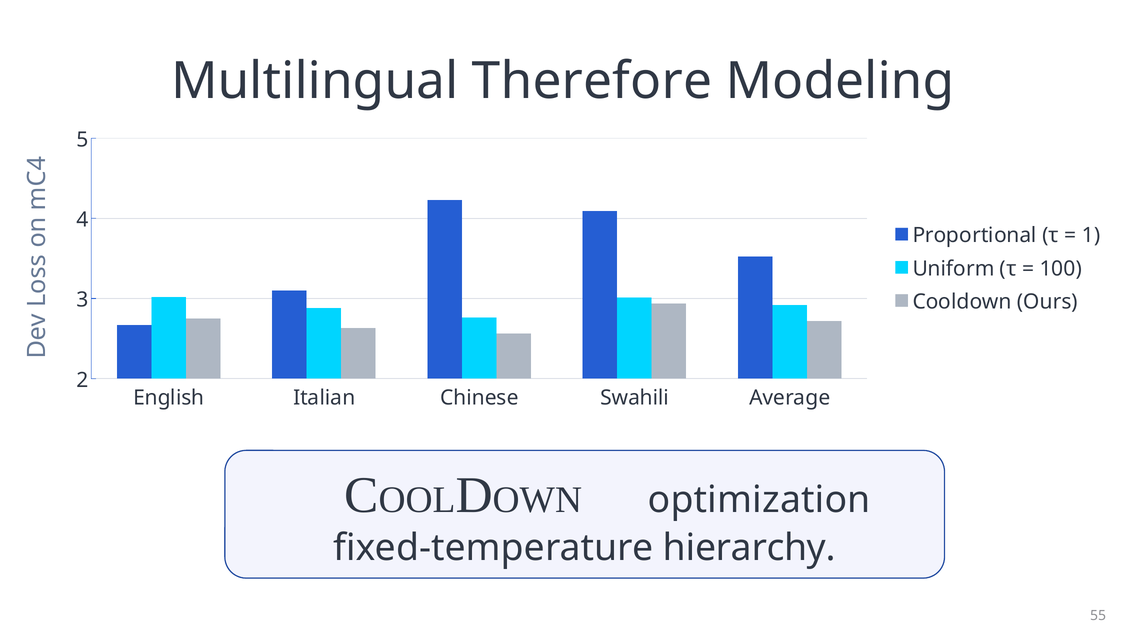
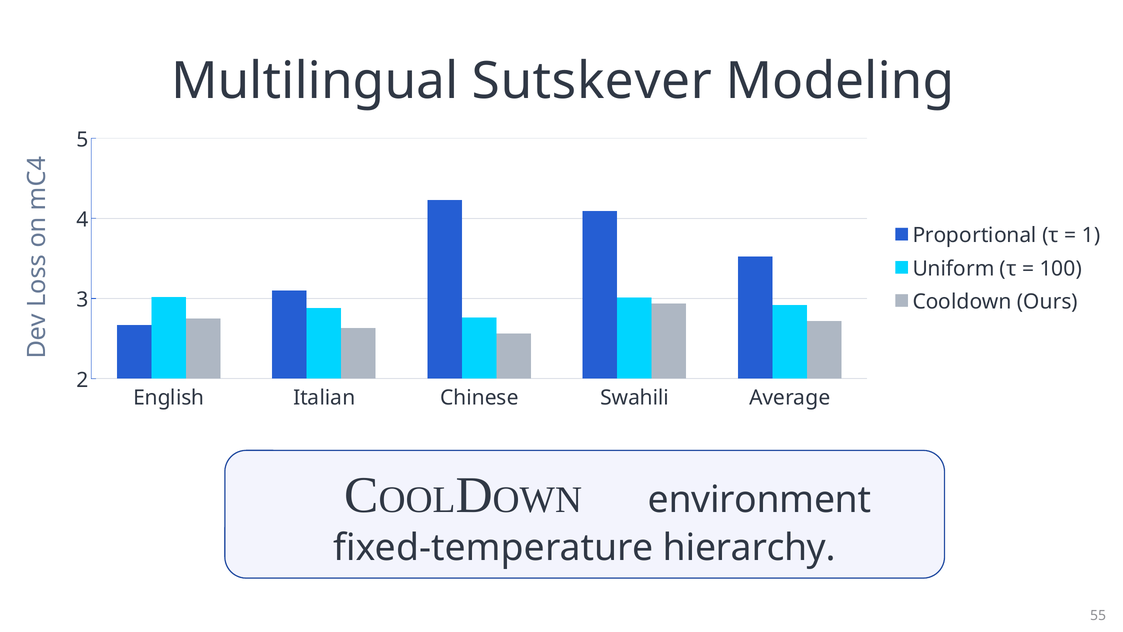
Therefore: Therefore -> Sutskever (592, 81)
optimization: optimization -> environment (759, 500)
